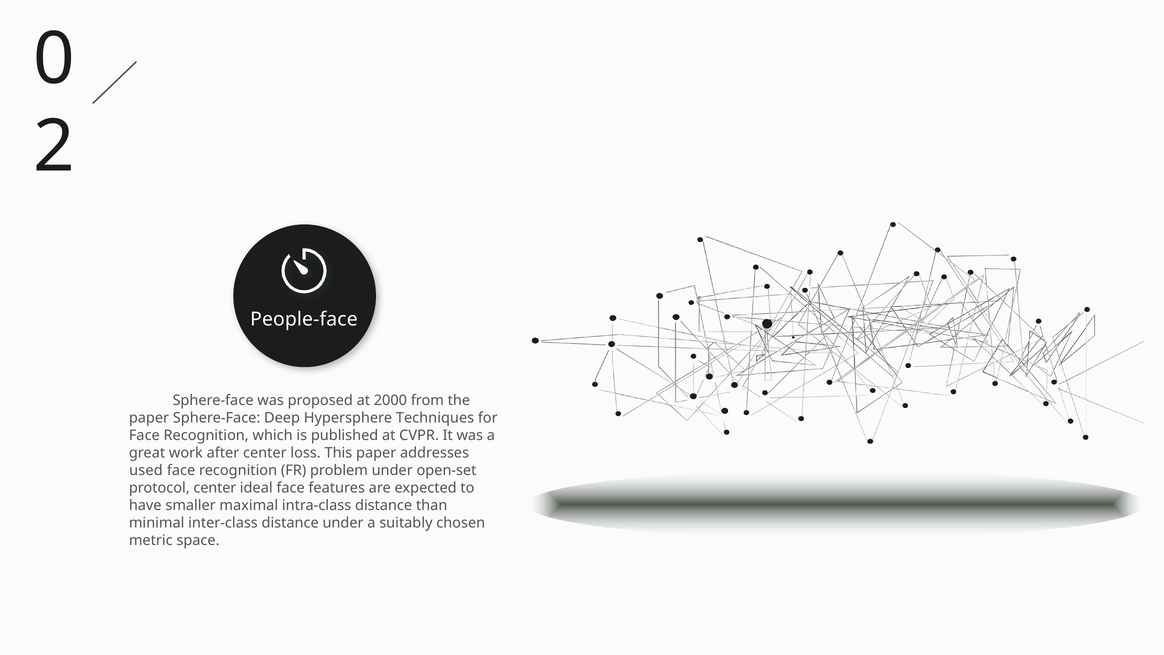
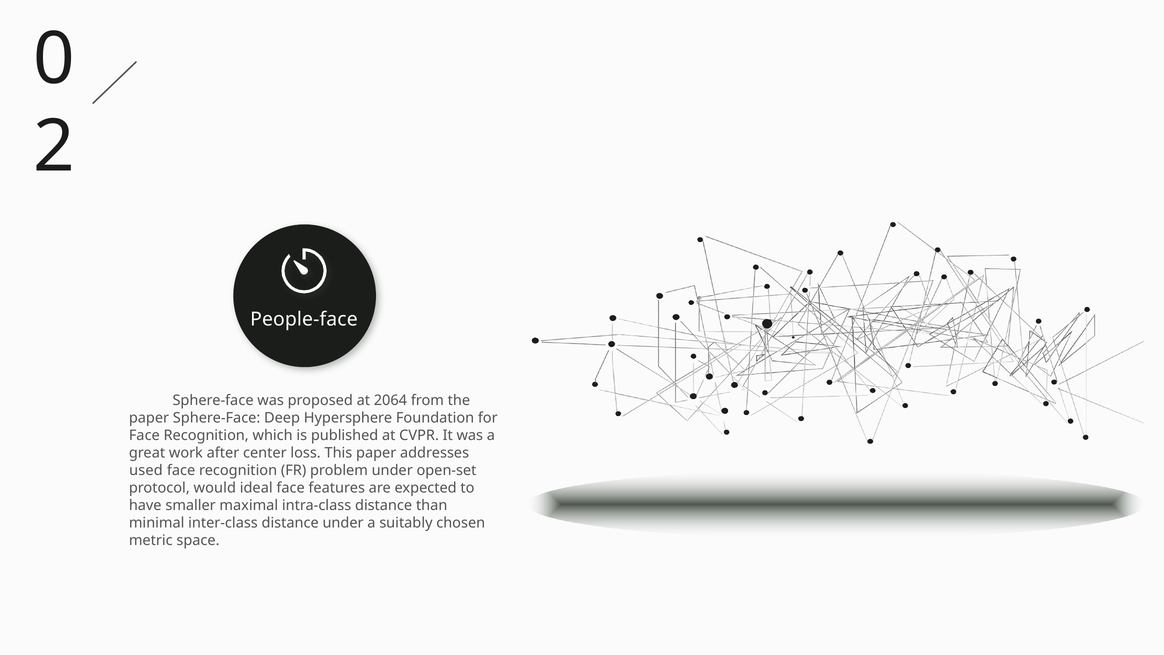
2000: 2000 -> 2064 (390, 400)
Techniques: Techniques -> Foundation (435, 418)
protocol center: center -> would (215, 488)
